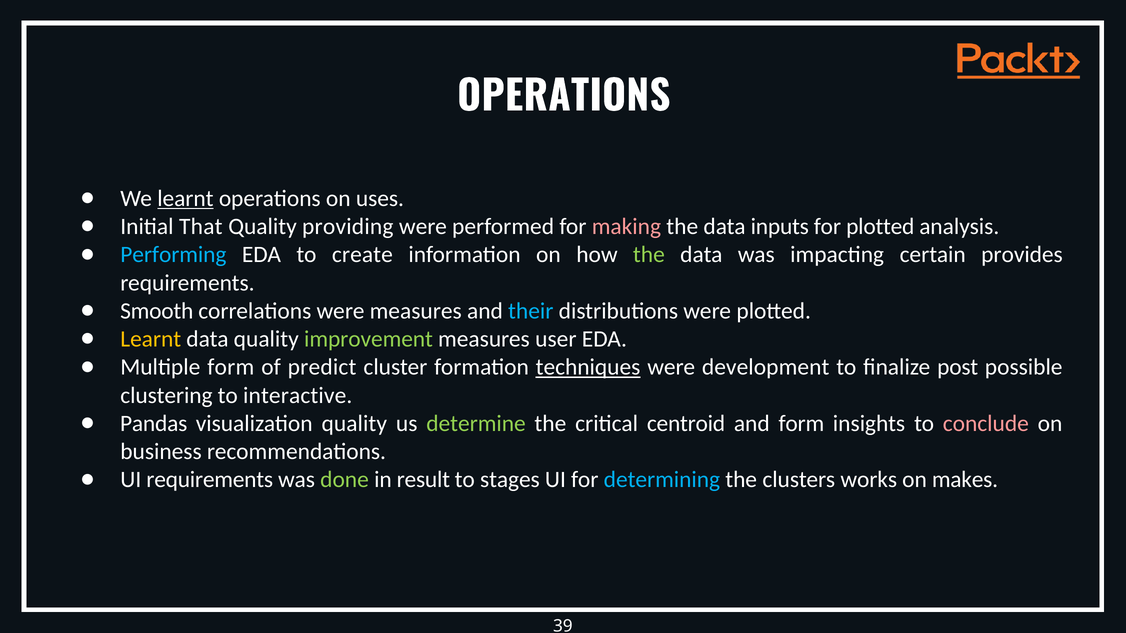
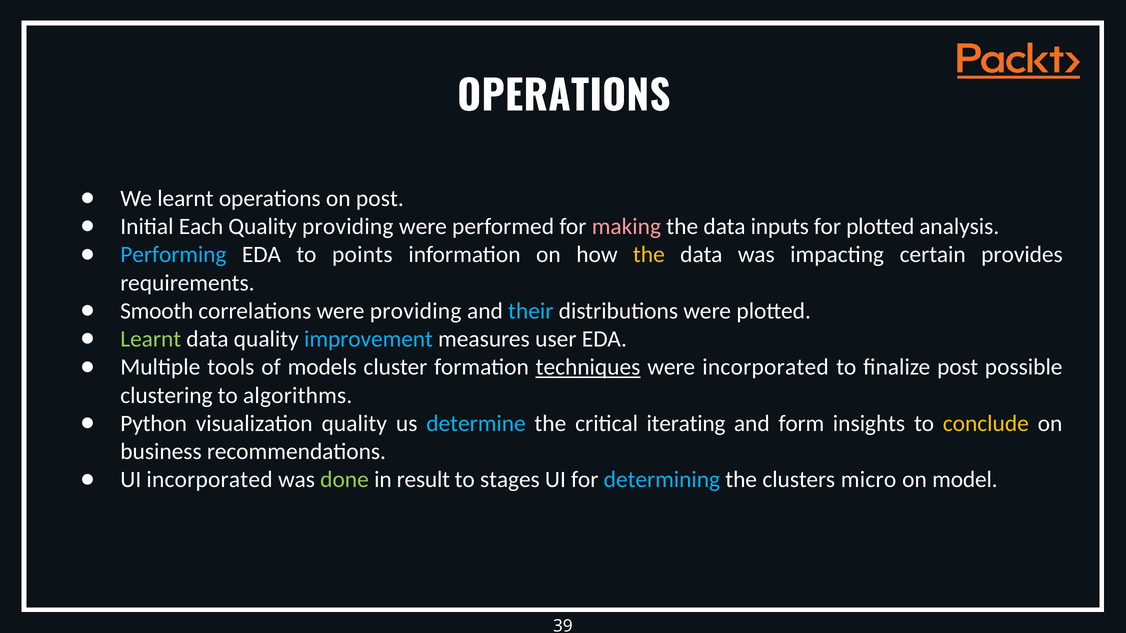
learnt underline: present -> none (185, 199)
on uses: uses -> post (380, 199)
That: That -> Each (201, 227)
create: create -> points (362, 255)
the colour: light green -> yellow (649, 255)
were measures: measures -> providing (416, 311)
Learnt colour: yellow -> light green (151, 339)
improvement colour: light green -> light blue (368, 339)
Multiple form: form -> tools (231, 367)
predict: predict -> models (322, 367)
were development: development -> incorporated (766, 367)
interactive: interactive -> algorithms (298, 396)
Pandas: Pandas -> Python (154, 424)
determine colour: light green -> light blue (476, 424)
centroid: centroid -> iterating (686, 424)
conclude colour: pink -> yellow (986, 424)
UI requirements: requirements -> incorporated (210, 480)
works: works -> micro (869, 480)
makes: makes -> model (965, 480)
